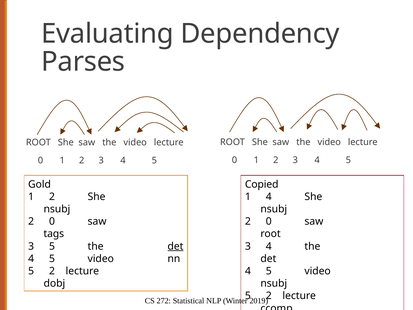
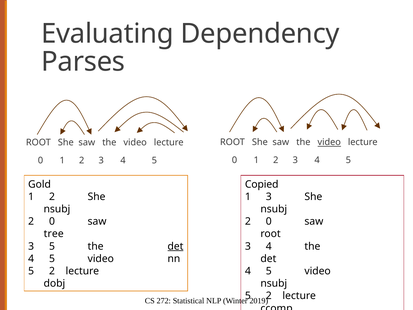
video underline: none -> present (329, 142)
1 4: 4 -> 3 (269, 197)
tags: tags -> tree (54, 234)
